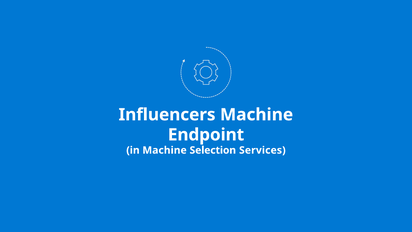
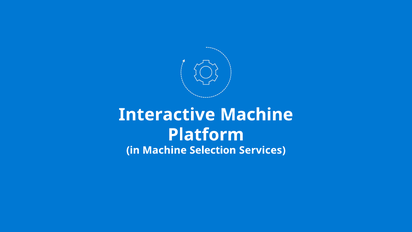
Influencers: Influencers -> Interactive (167, 115)
Endpoint: Endpoint -> Platform (206, 135)
